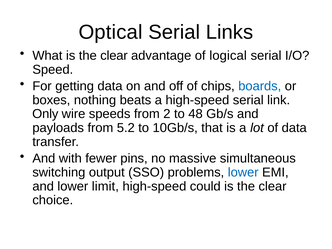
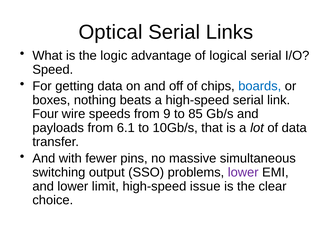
What is the clear: clear -> logic (114, 56)
Only: Only -> Four (45, 114)
2: 2 -> 9 (167, 114)
48: 48 -> 85 (196, 114)
5.2: 5.2 -> 6.1 (126, 128)
lower colour: blue -> purple (243, 172)
could: could -> issue (205, 186)
